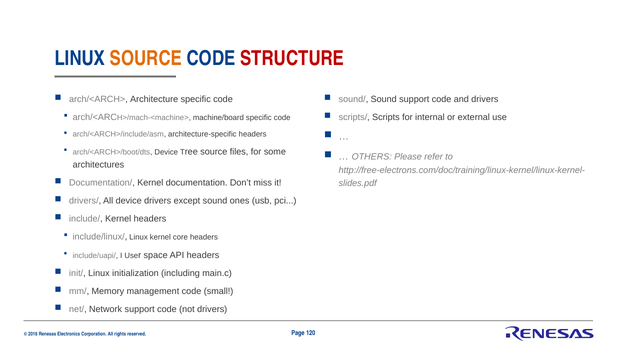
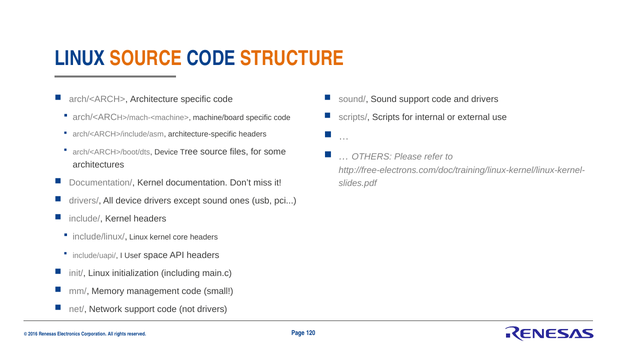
STRUCTURE colour: red -> orange (292, 59)
